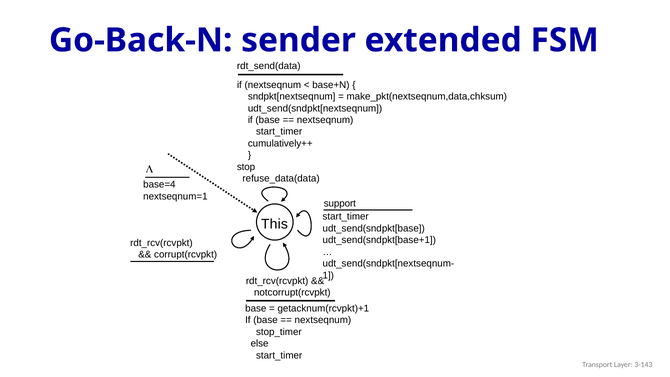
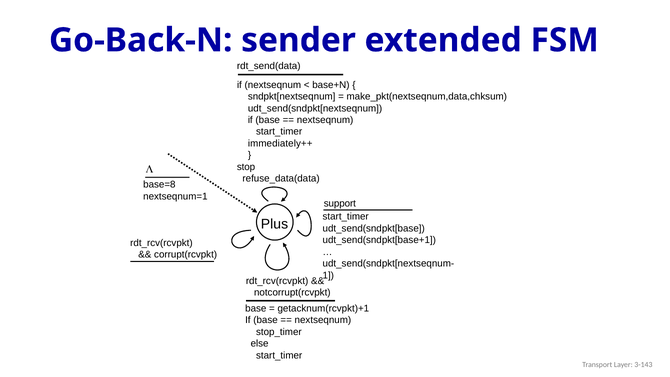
cumulatively++: cumulatively++ -> immediately++ (280, 143)
base=4: base=4 -> base=8 (159, 185)
This: This -> Plus (275, 224)
